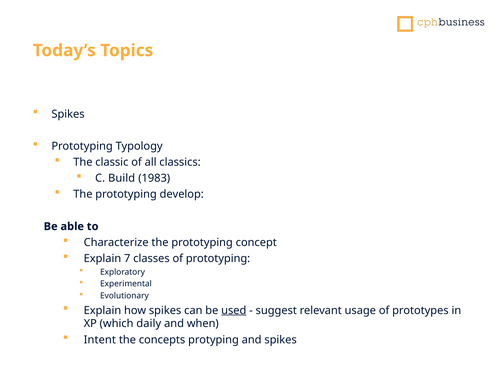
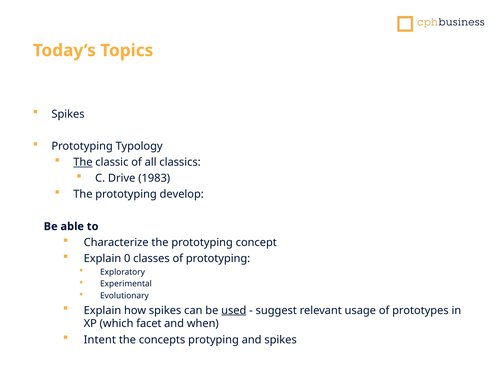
The underline: none -> present (83, 162)
Build: Build -> Drive (122, 178)
7: 7 -> 0 (127, 259)
daily: daily -> facet (149, 324)
